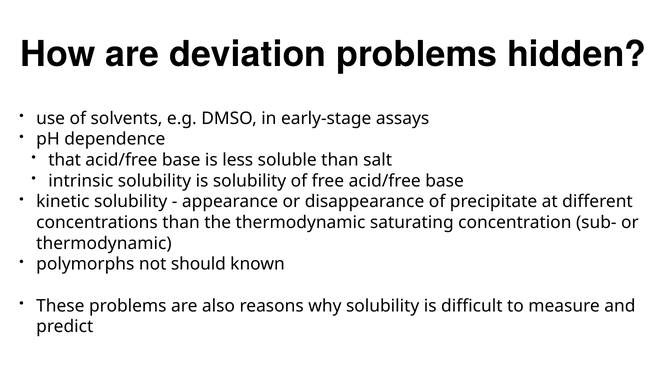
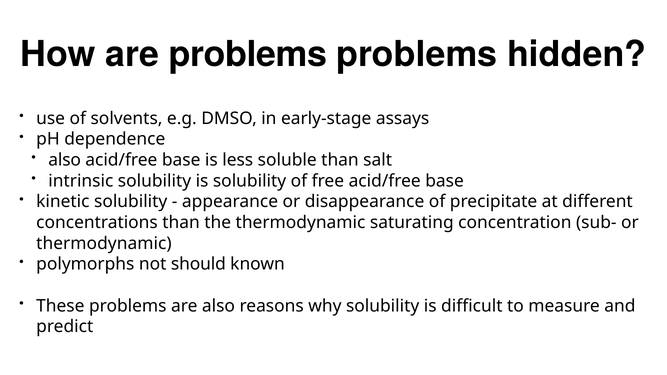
are deviation: deviation -> problems (248, 55)
that: that -> also (65, 160)
